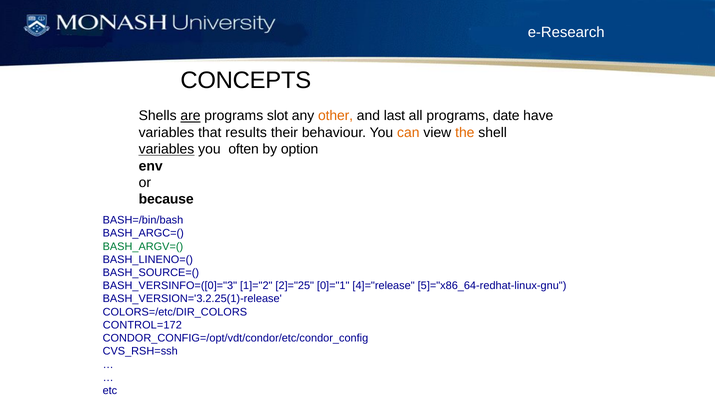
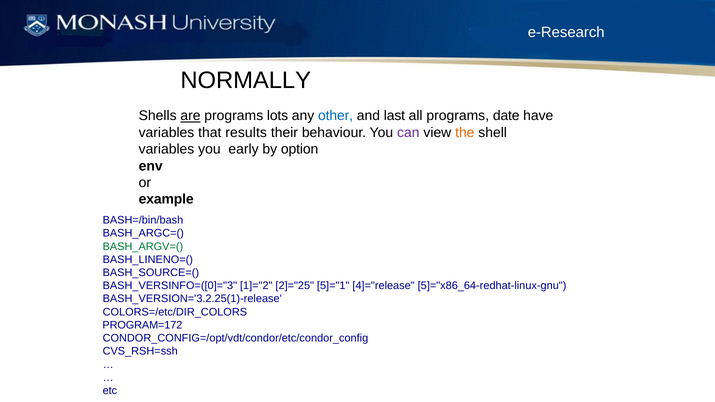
CONCEPTS: CONCEPTS -> NORMALLY (246, 80)
slot: slot -> lots (278, 116)
other colour: orange -> blue (336, 116)
can colour: orange -> purple (408, 133)
variables underline: present -> none (166, 149)
often: often -> early (243, 149)
because: because -> example (166, 199)
0]="1: 0]="1 -> 5]="1 (333, 286)
CONTROL=172: CONTROL=172 -> PROGRAM=172 (142, 325)
